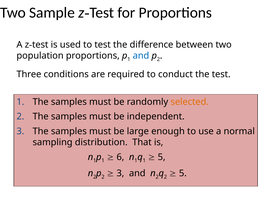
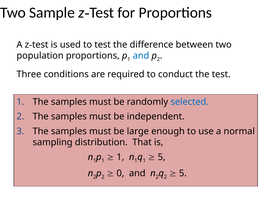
selected colour: orange -> blue (190, 102)
6: 6 -> 1 (120, 157)
3: 3 -> 0 (120, 173)
